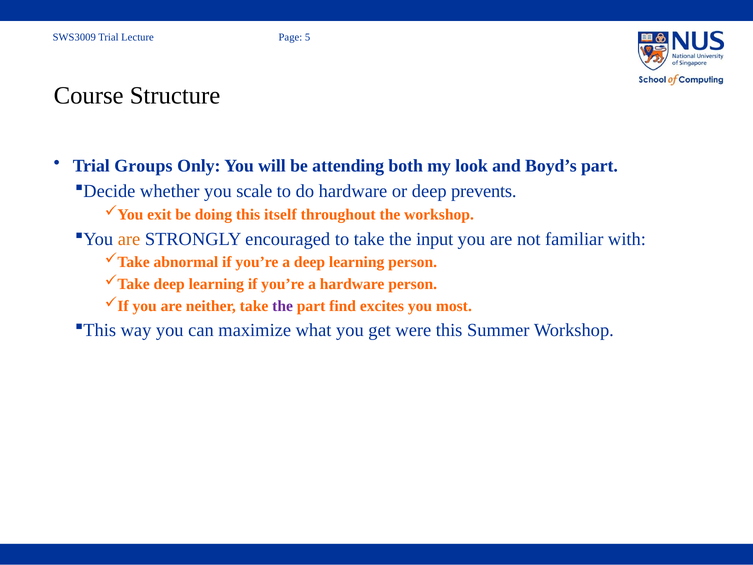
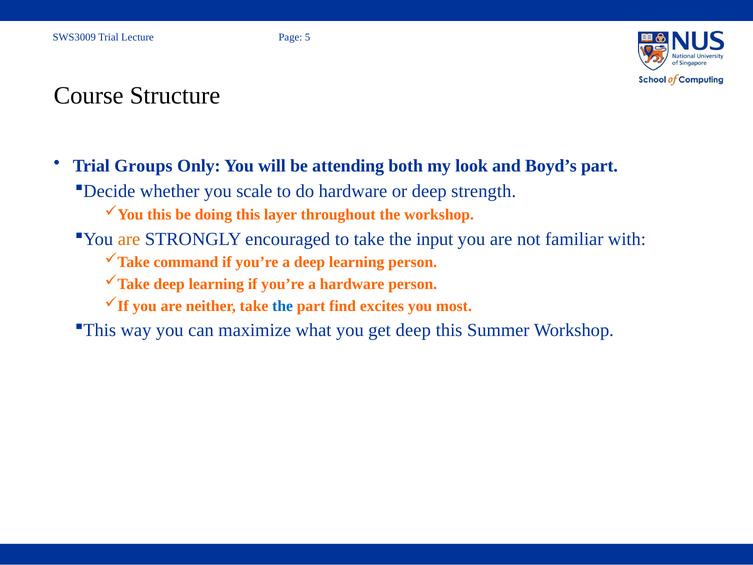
prevents: prevents -> strength (484, 191)
exit: exit -> this (159, 215)
itself: itself -> layer (281, 215)
abnormal: abnormal -> command (186, 262)
the colour: purple -> blue (283, 306)
get were: were -> deep (413, 330)
